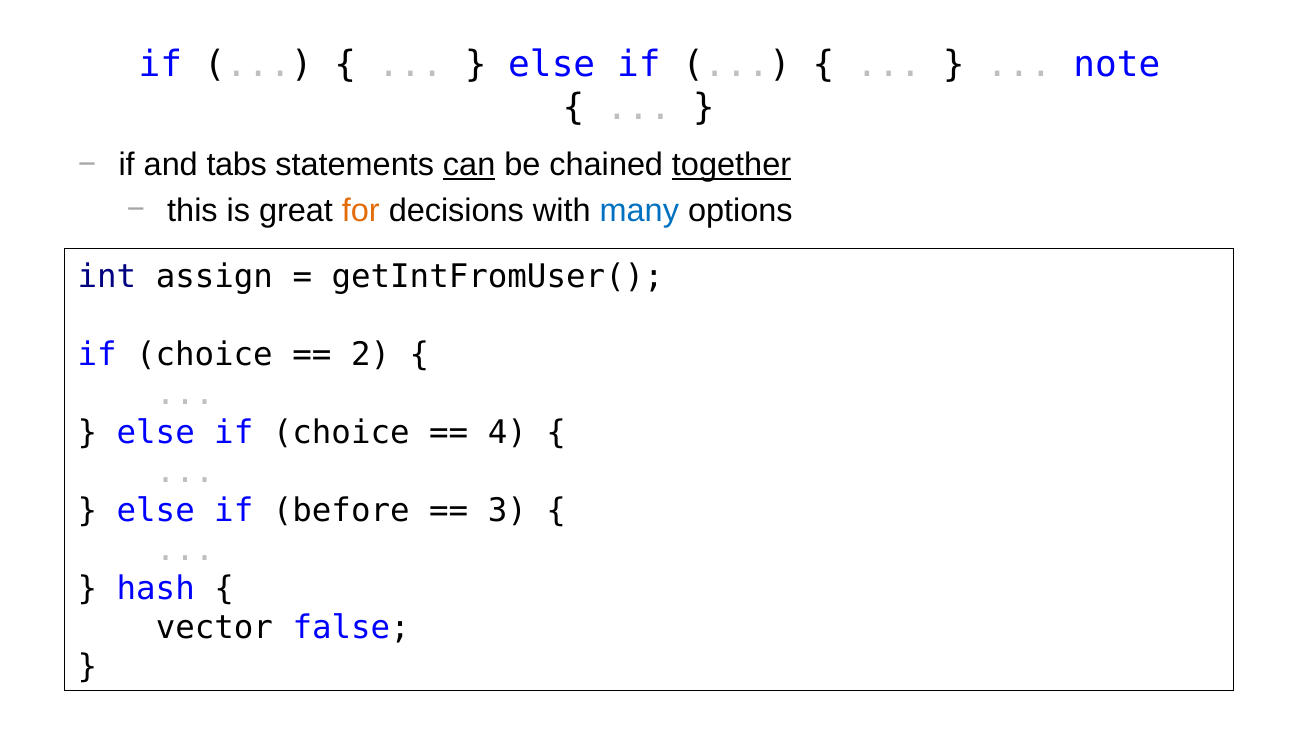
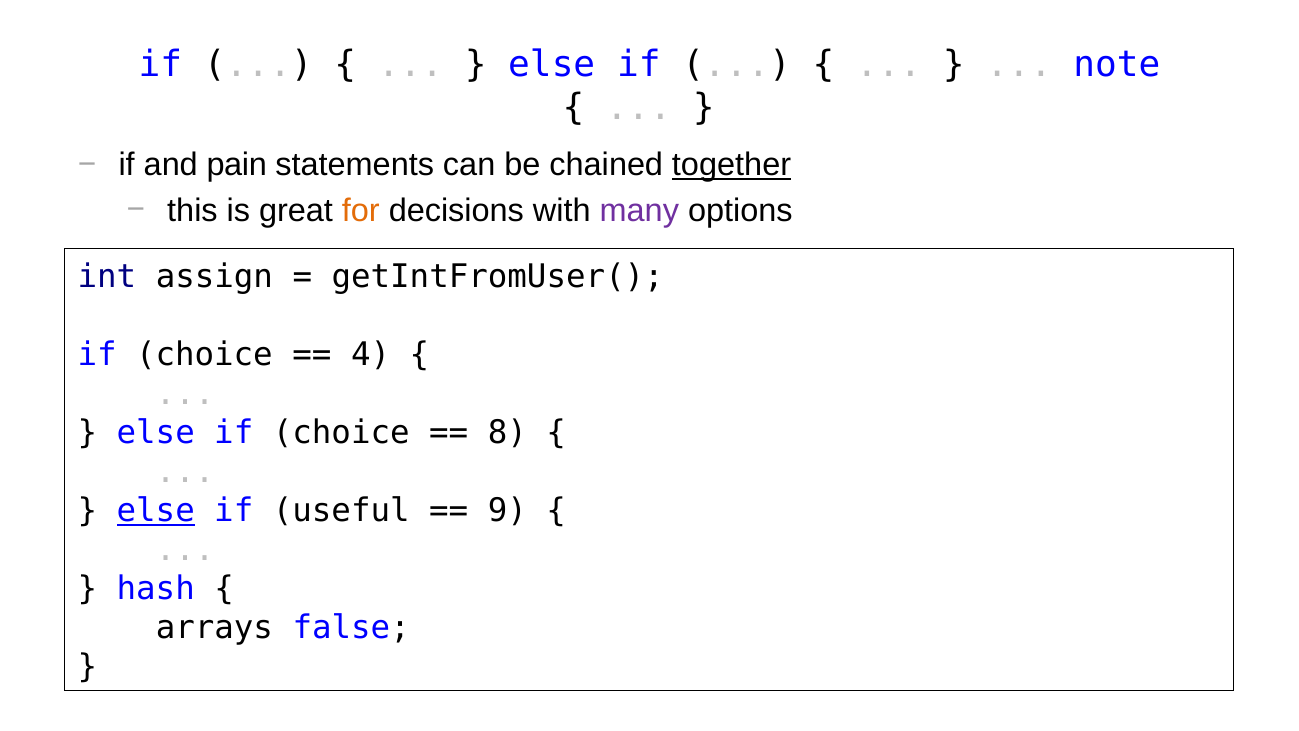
tabs: tabs -> pain (237, 165)
can underline: present -> none (469, 165)
many colour: blue -> purple (639, 211)
2: 2 -> 4 (371, 355)
4: 4 -> 8 (507, 432)
else underline: none -> present (156, 510)
before: before -> useful (341, 510)
3: 3 -> 9 (507, 510)
vector: vector -> arrays (214, 627)
